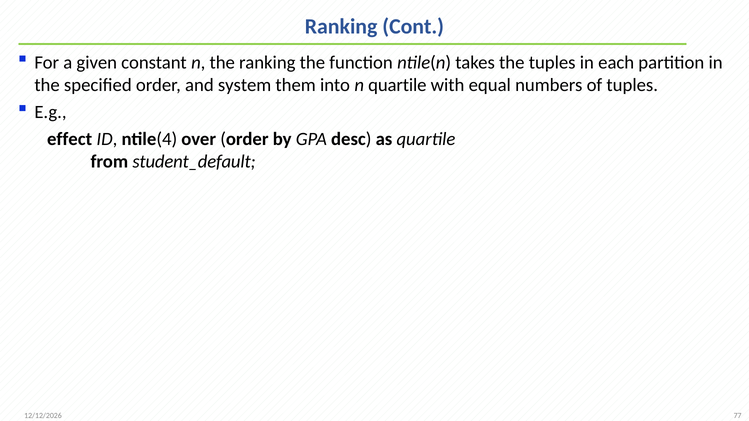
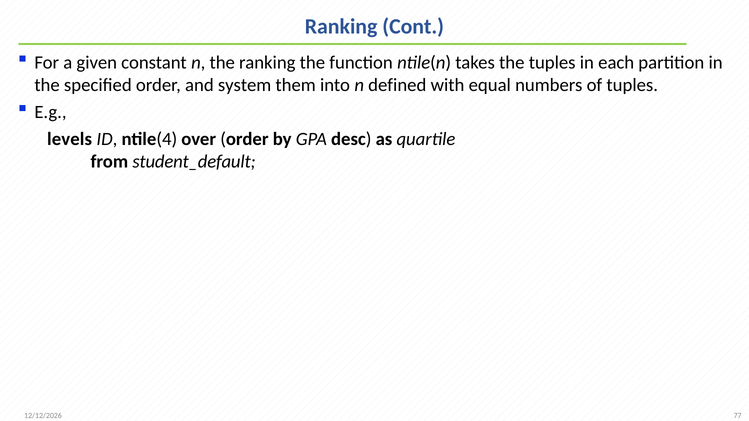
n quartile: quartile -> defined (397, 85)
effect: effect -> levels (70, 139)
